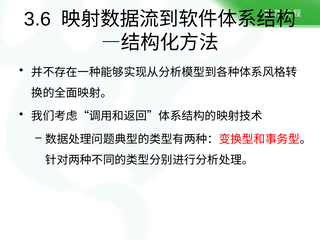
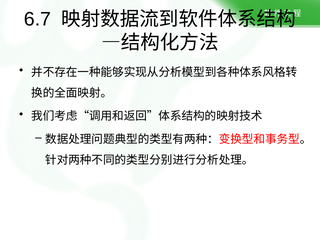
3.6: 3.6 -> 6.7 (37, 19)
